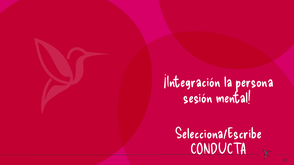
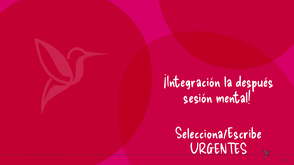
persona: persona -> después (255, 82)
CONDUCTA: CONDUCTA -> URGENTES (218, 150)
